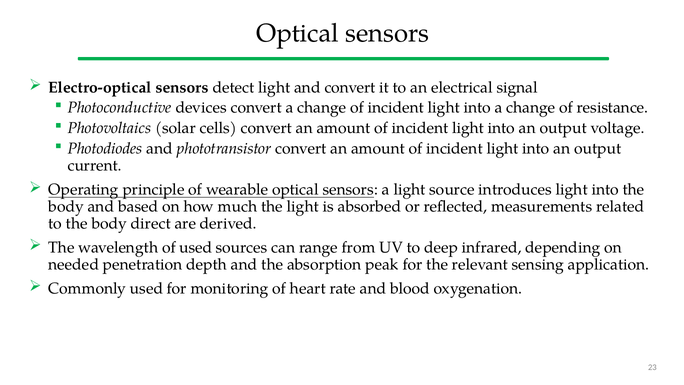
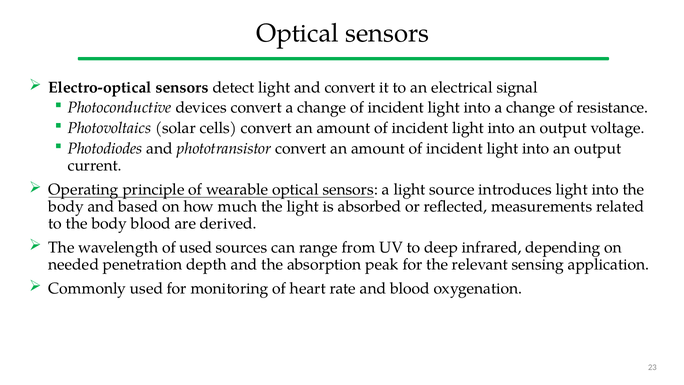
body direct: direct -> blood (151, 223)
